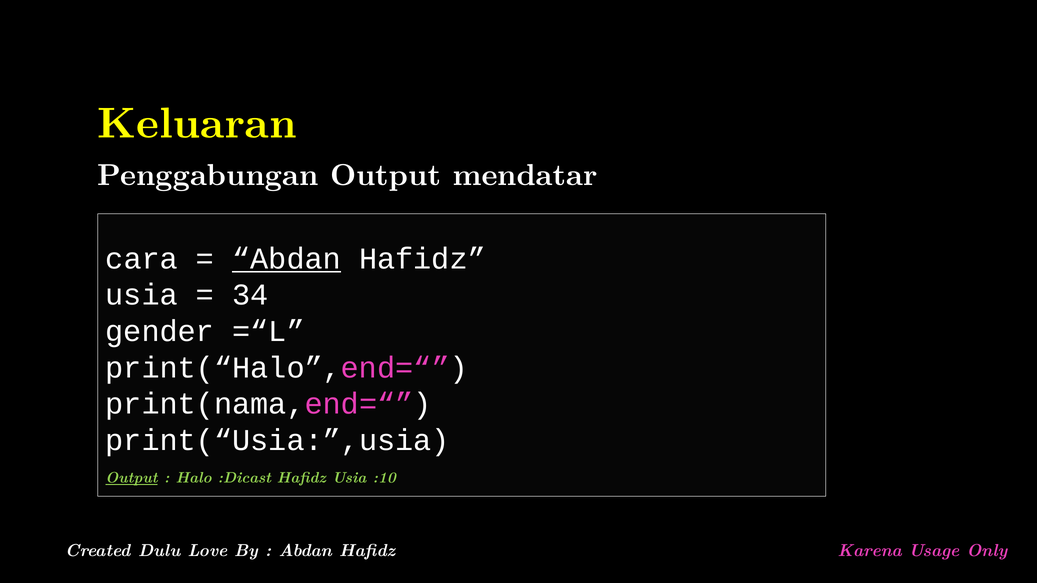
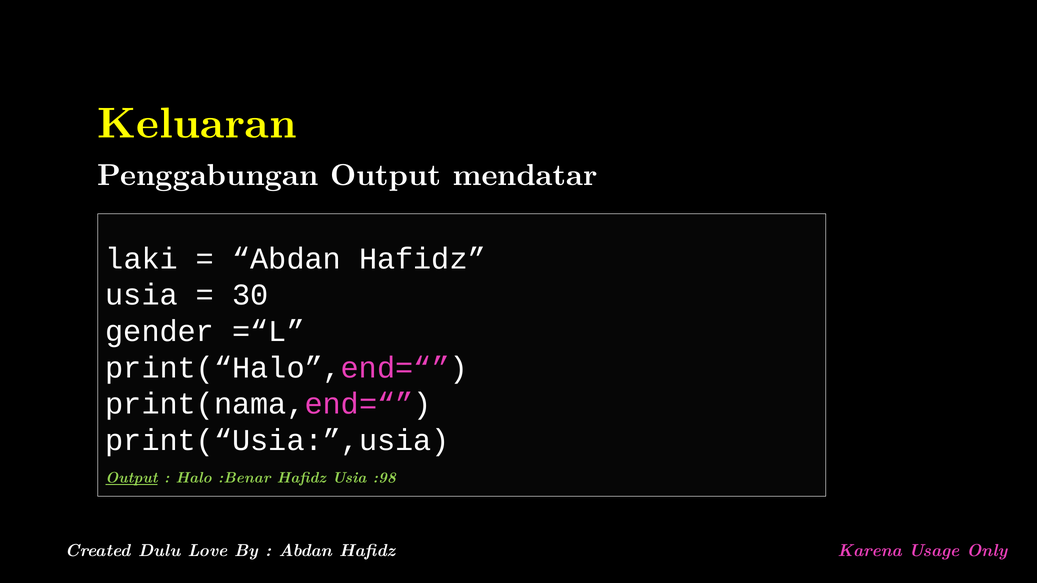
cara: cara -> laki (142, 259)
Abdan underline: present -> none (287, 259)
34: 34 -> 30 (250, 295)
:Dicast: :Dicast -> :Benar (244, 478)
:10: :10 -> :98 (384, 478)
